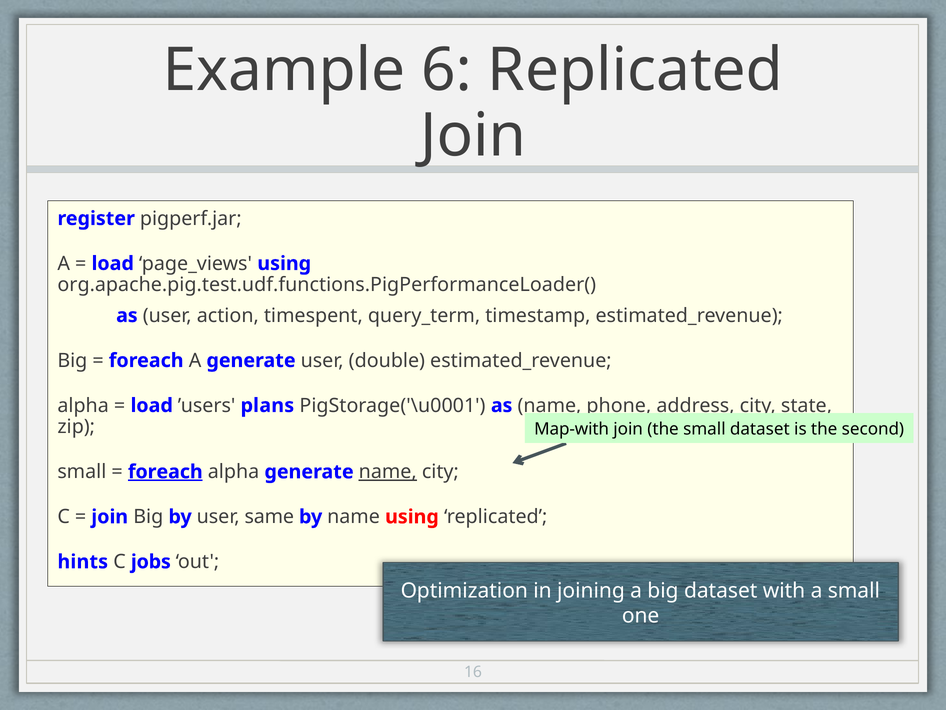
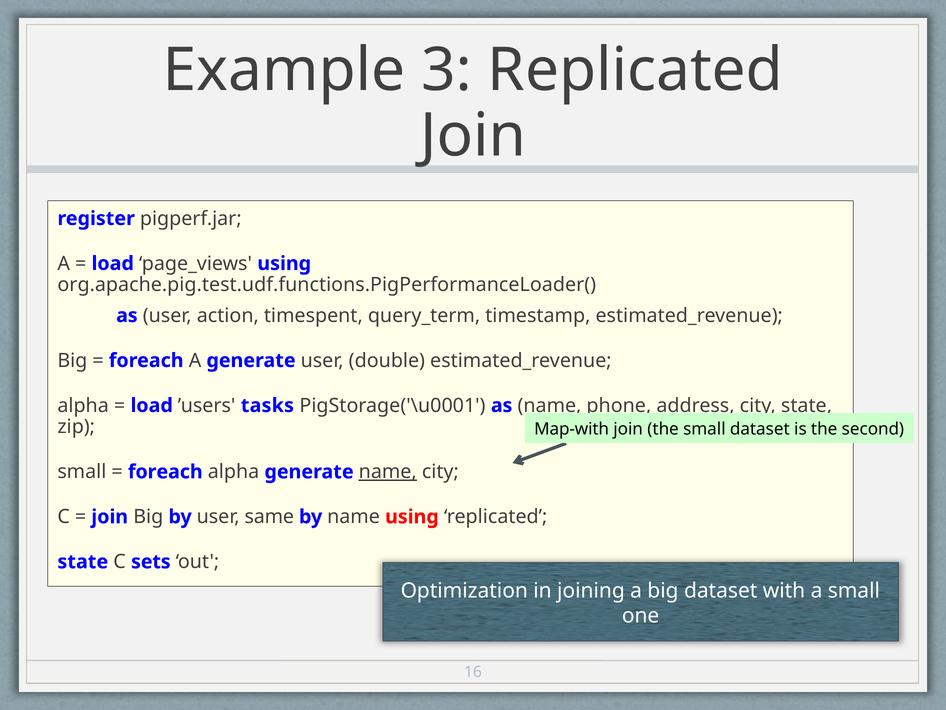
6: 6 -> 3 (446, 70)
plans: plans -> tasks (267, 405)
foreach underline: present -> none (165, 472)
hints: hints -> state (83, 561)
jobs: jobs -> sets (151, 561)
